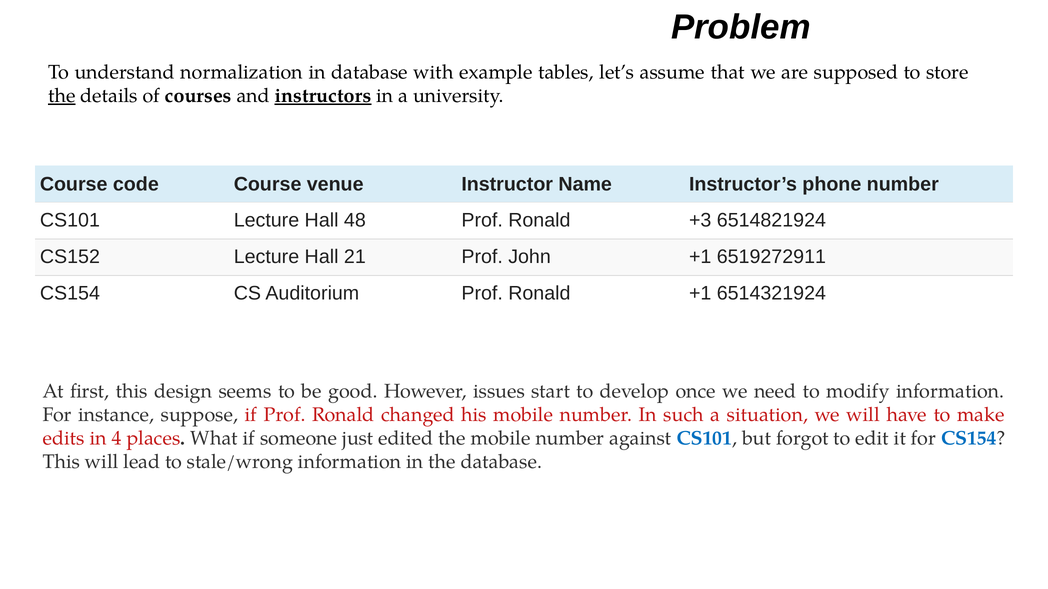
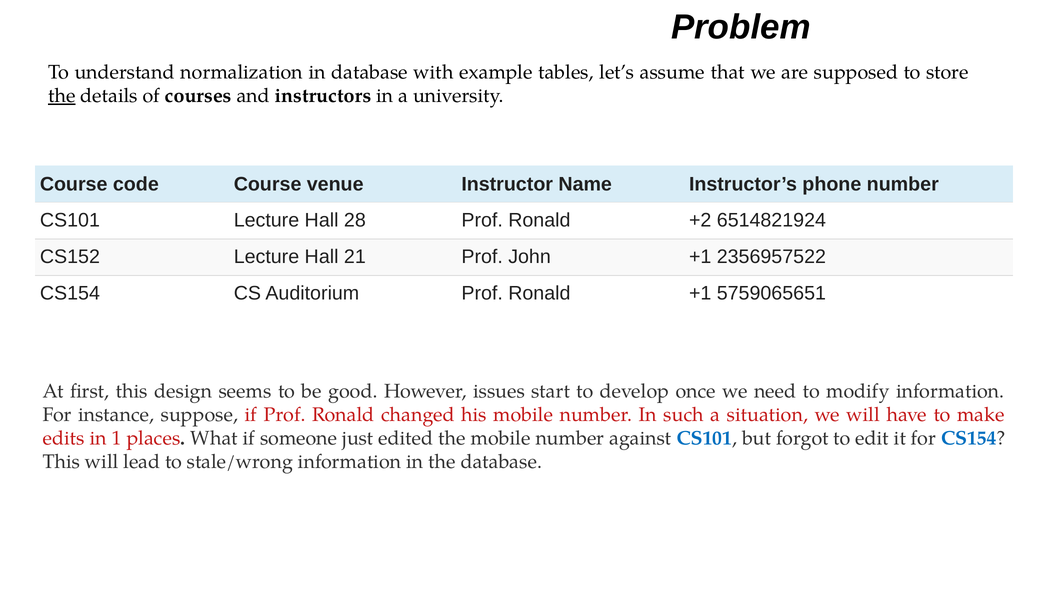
instructors underline: present -> none (323, 96)
48: 48 -> 28 (355, 220)
+3: +3 -> +2 (700, 220)
6519272911: 6519272911 -> 2356957522 (771, 257)
6514321924: 6514321924 -> 5759065651 (771, 294)
4: 4 -> 1 (117, 439)
